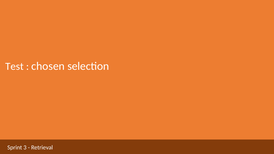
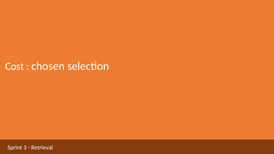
Test: Test -> Cost (15, 66)
